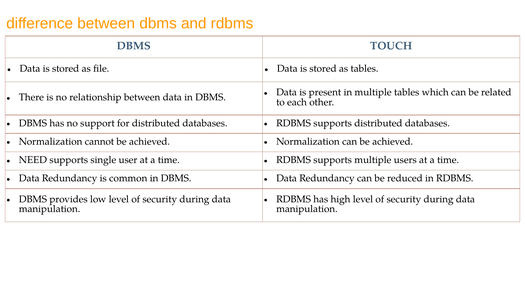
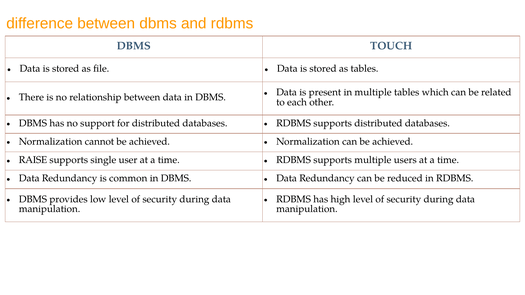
NEED: NEED -> RAISE (33, 160)
